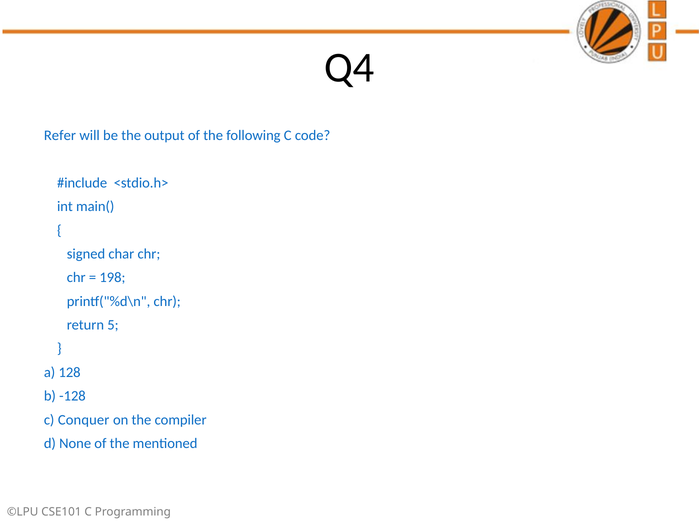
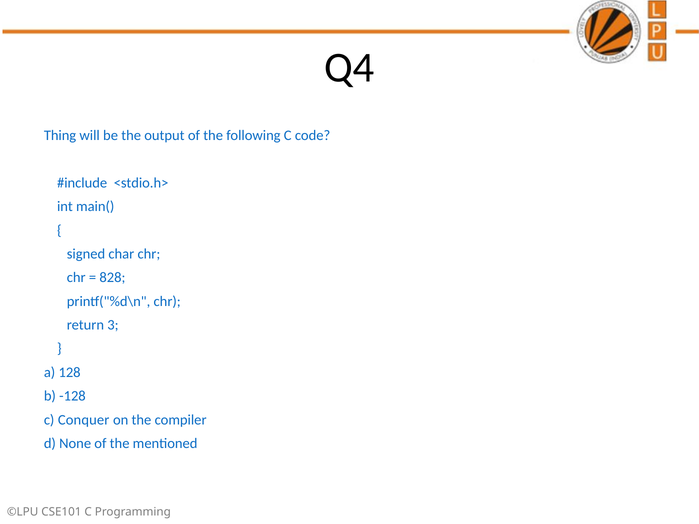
Refer: Refer -> Thing (60, 136)
198: 198 -> 828 (112, 278)
5: 5 -> 3 (113, 325)
